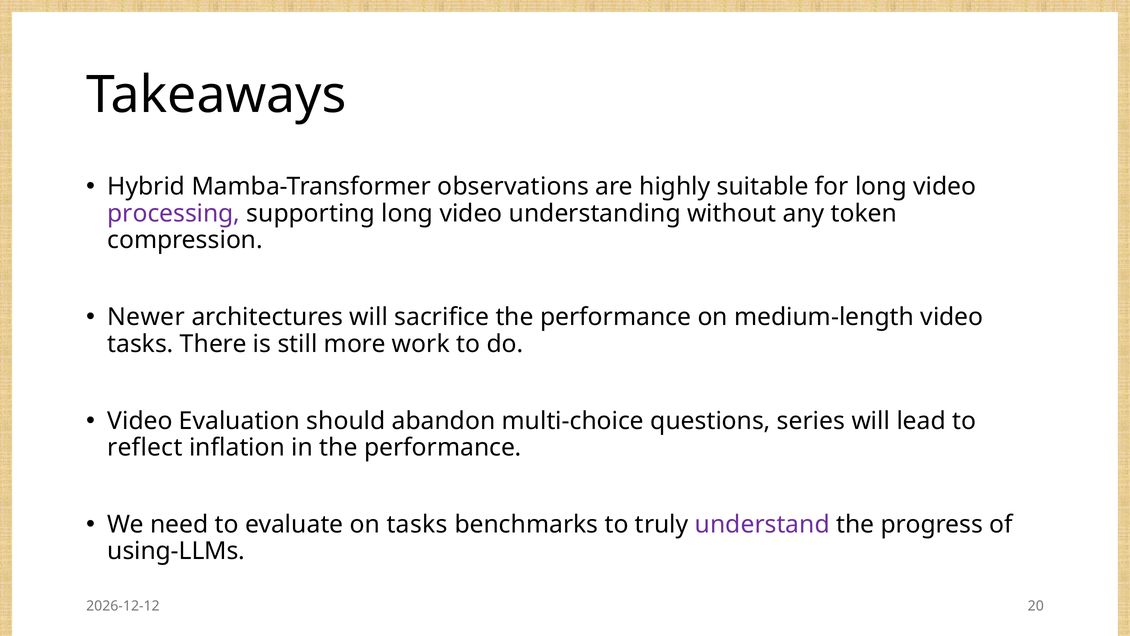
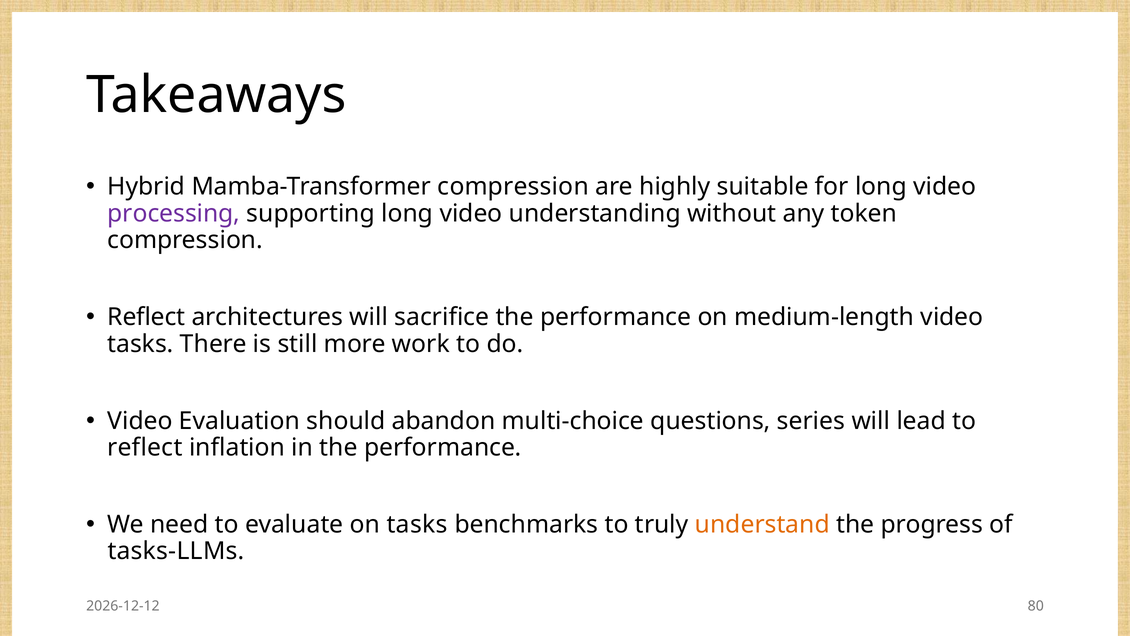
Mamba-Transformer observations: observations -> compression (513, 187)
Newer: Newer -> Reflect (146, 317)
understand colour: purple -> orange (762, 524)
using-LLMs: using-LLMs -> tasks-LLMs (176, 551)
20: 20 -> 80 (1036, 606)
